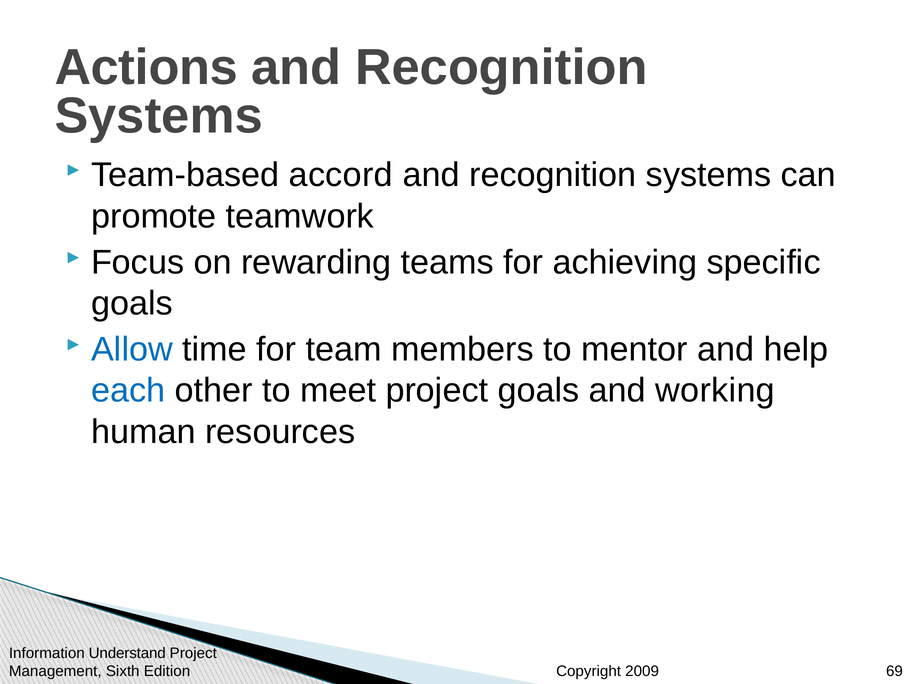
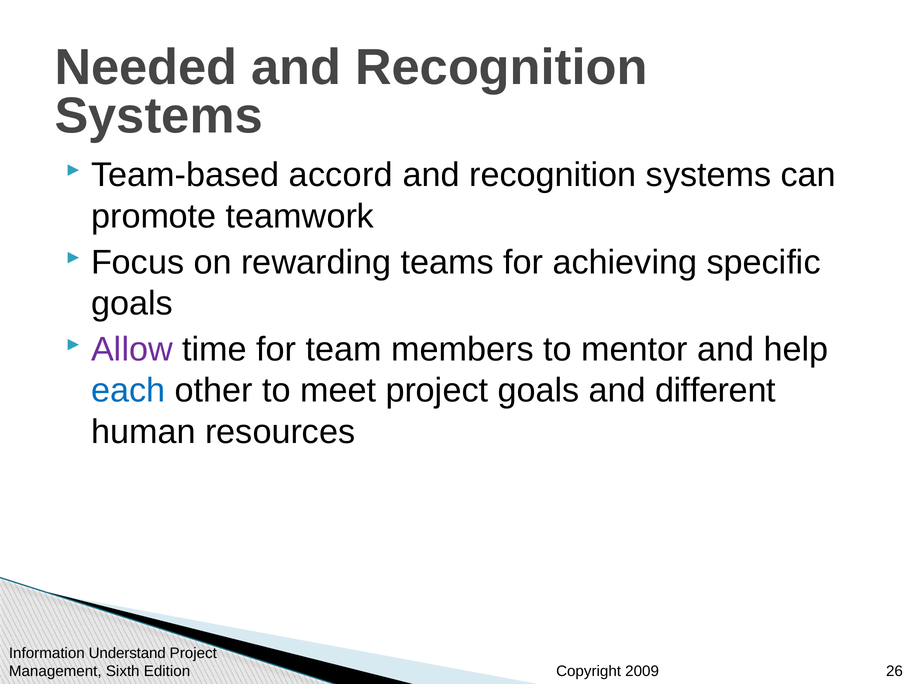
Actions: Actions -> Needed (146, 68)
Allow colour: blue -> purple (132, 350)
working: working -> different (715, 391)
69: 69 -> 26 (894, 671)
